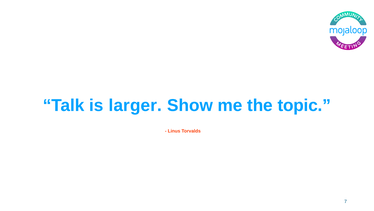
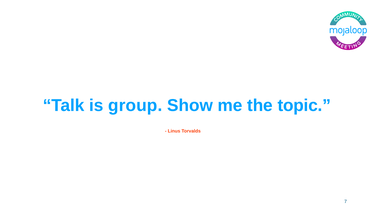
larger: larger -> group (135, 105)
